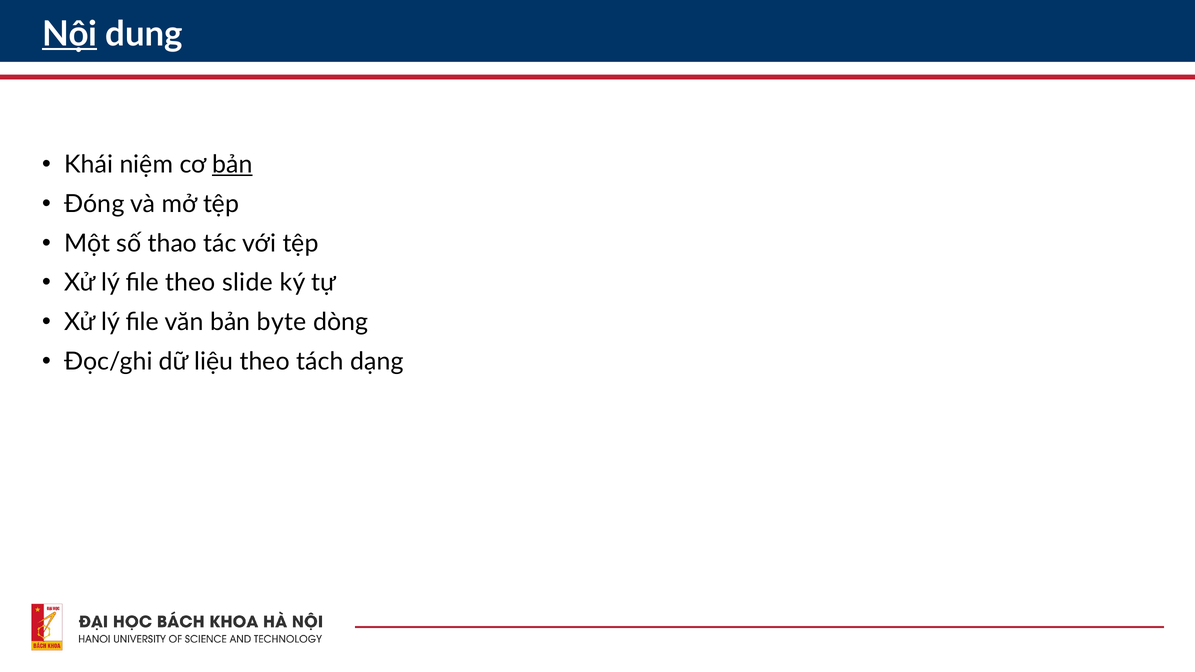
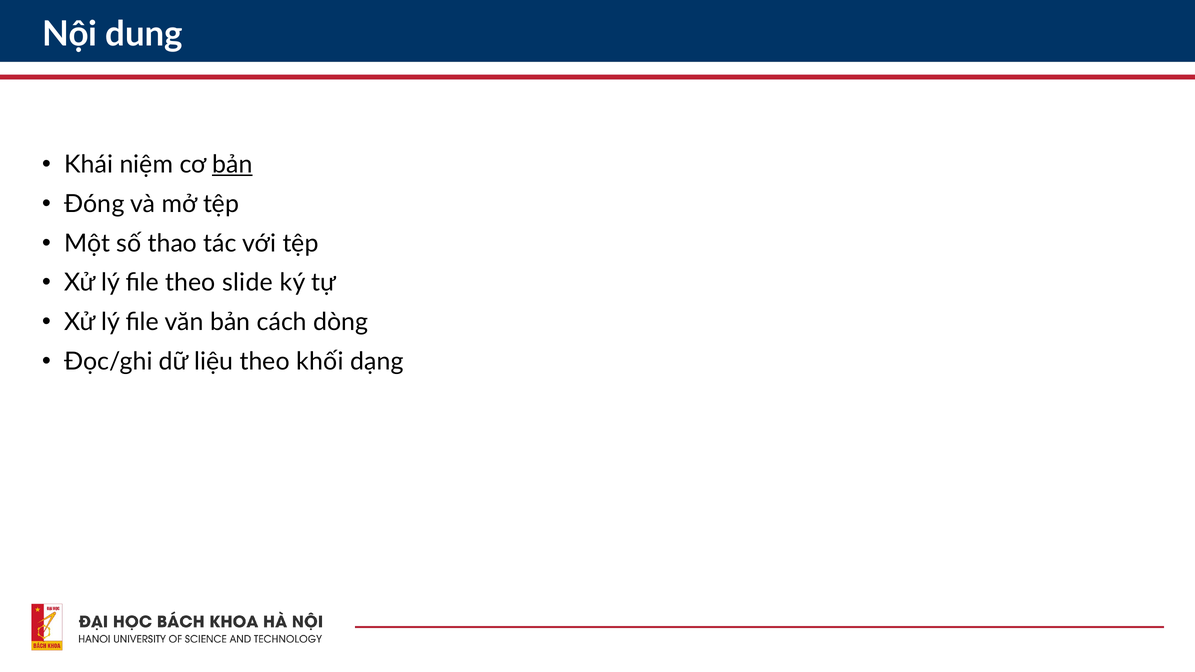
Nội underline: present -> none (70, 34)
byte: byte -> cách (282, 322)
tách: tách -> khối (320, 361)
